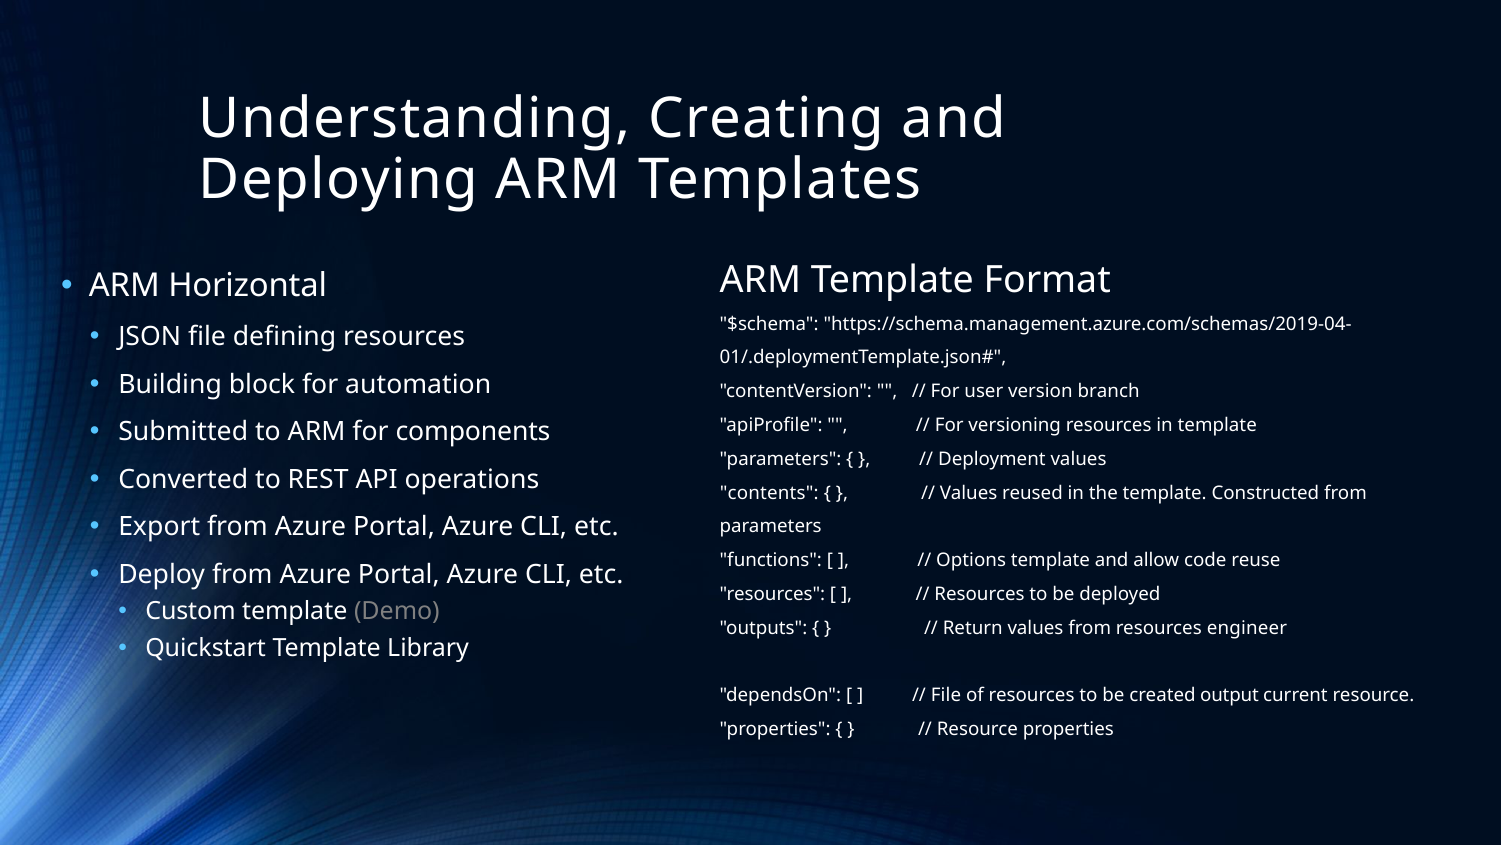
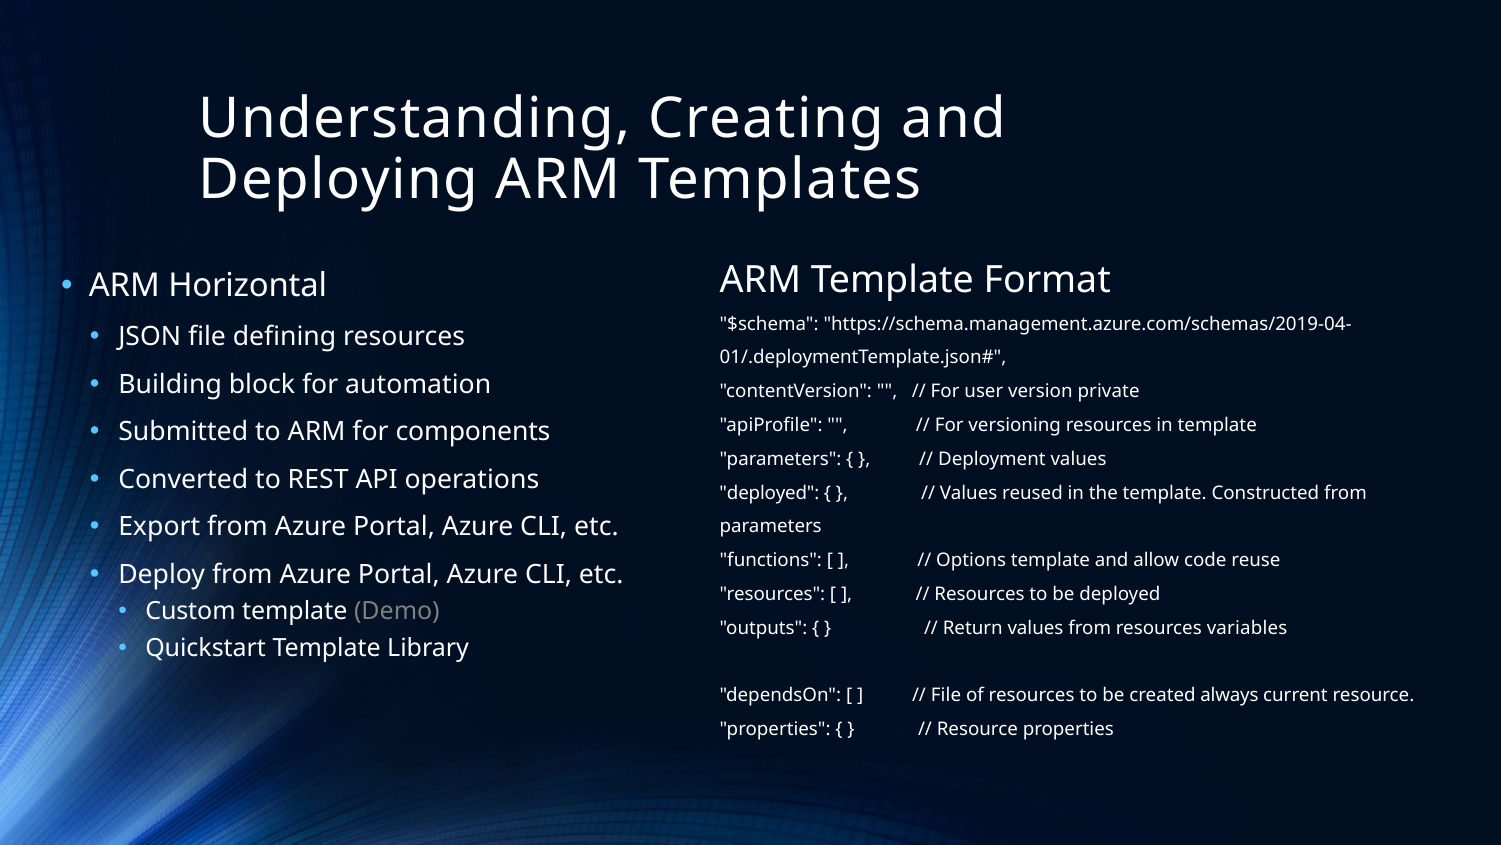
branch: branch -> private (1109, 391)
contents: contents -> deployed (769, 493)
engineer: engineer -> variables (1247, 628)
output: output -> always (1229, 695)
